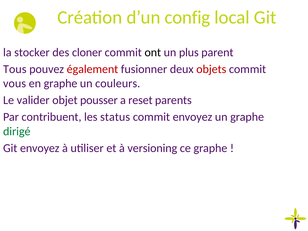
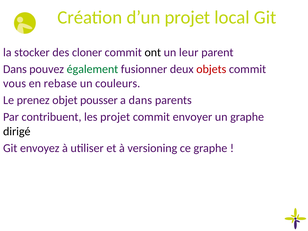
d’un config: config -> projet (187, 17)
plus: plus -> leur (189, 52)
Tous: Tous -> Dans (15, 69)
également colour: red -> green (92, 69)
en graphe: graphe -> rebase (60, 83)
valider: valider -> prenez (33, 100)
a reset: reset -> dans (140, 100)
les status: status -> projet (115, 117)
commit envoyez: envoyez -> envoyer (192, 117)
dirigé colour: green -> black (17, 131)
